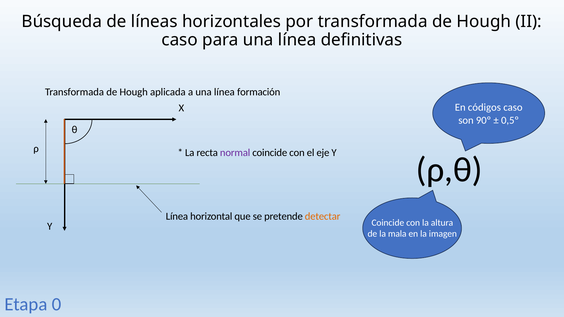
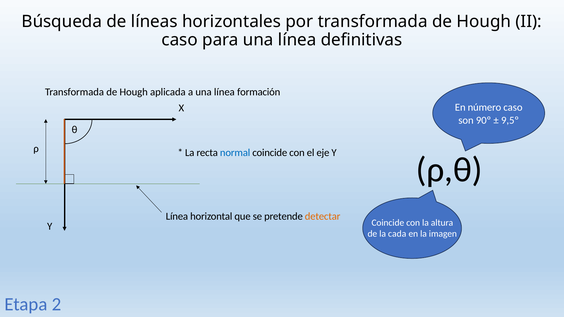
códigos: códigos -> número (484, 108)
0,5º: 0,5º -> 9,5º (510, 120)
normal colour: purple -> blue (235, 153)
mala: mala -> cada (397, 234)
0: 0 -> 2 (56, 305)
